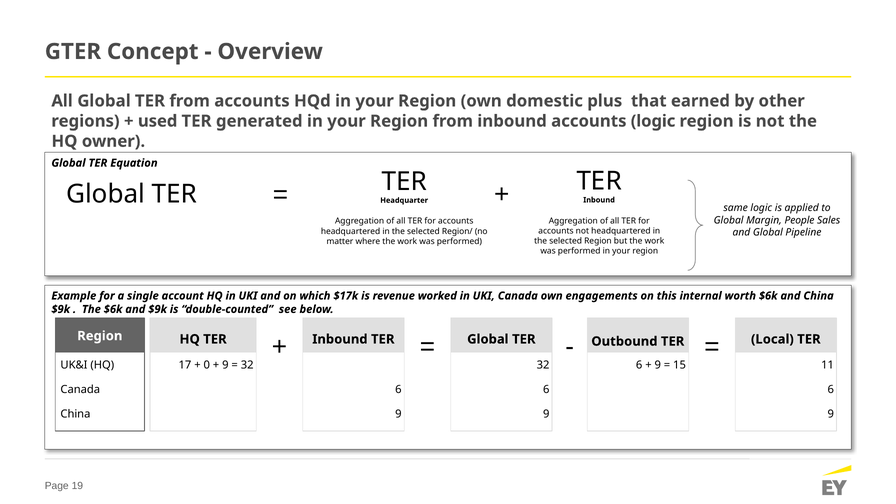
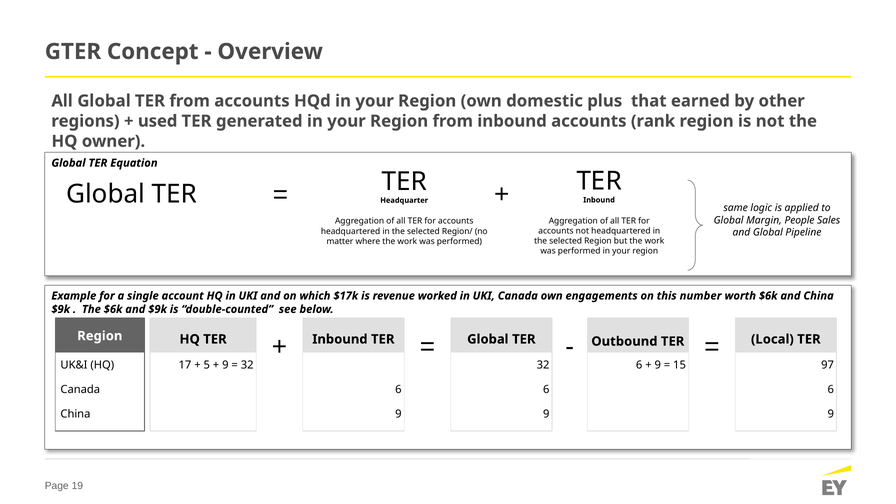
accounts logic: logic -> rank (653, 121)
internal: internal -> number (701, 296)
0: 0 -> 5 (207, 365)
11: 11 -> 97 (828, 365)
